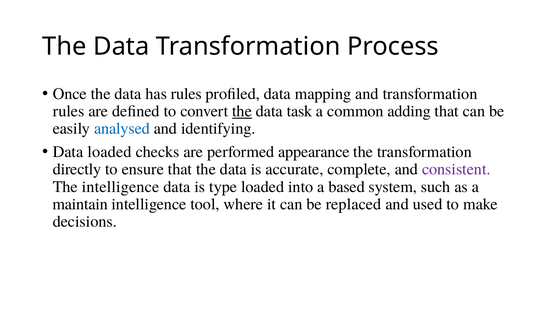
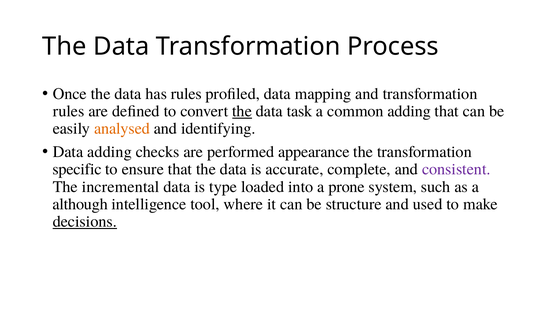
analysed colour: blue -> orange (122, 129)
Data loaded: loaded -> adding (110, 152)
directly: directly -> specific (77, 169)
The intelligence: intelligence -> incremental (121, 187)
based: based -> prone (347, 187)
maintain: maintain -> although (80, 204)
replaced: replaced -> structure (354, 204)
decisions underline: none -> present (85, 222)
